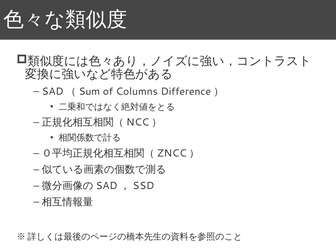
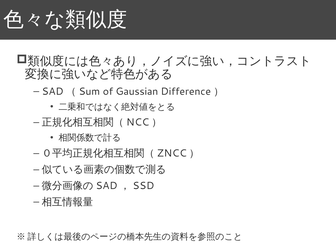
Columns: Columns -> Gaussian (137, 91)
